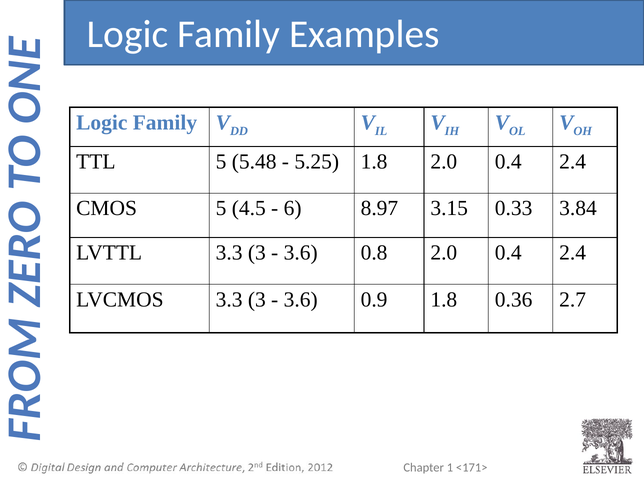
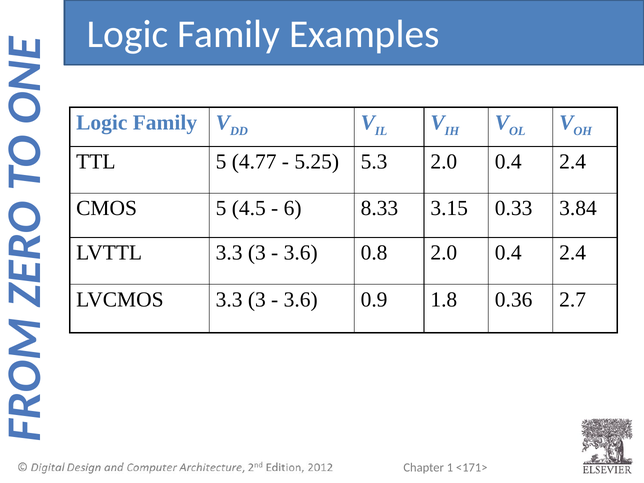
5.48: 5.48 -> 4.77 (254, 162)
5.25 1.8: 1.8 -> 5.3 (374, 162)
8.97: 8.97 -> 8.33 (379, 208)
